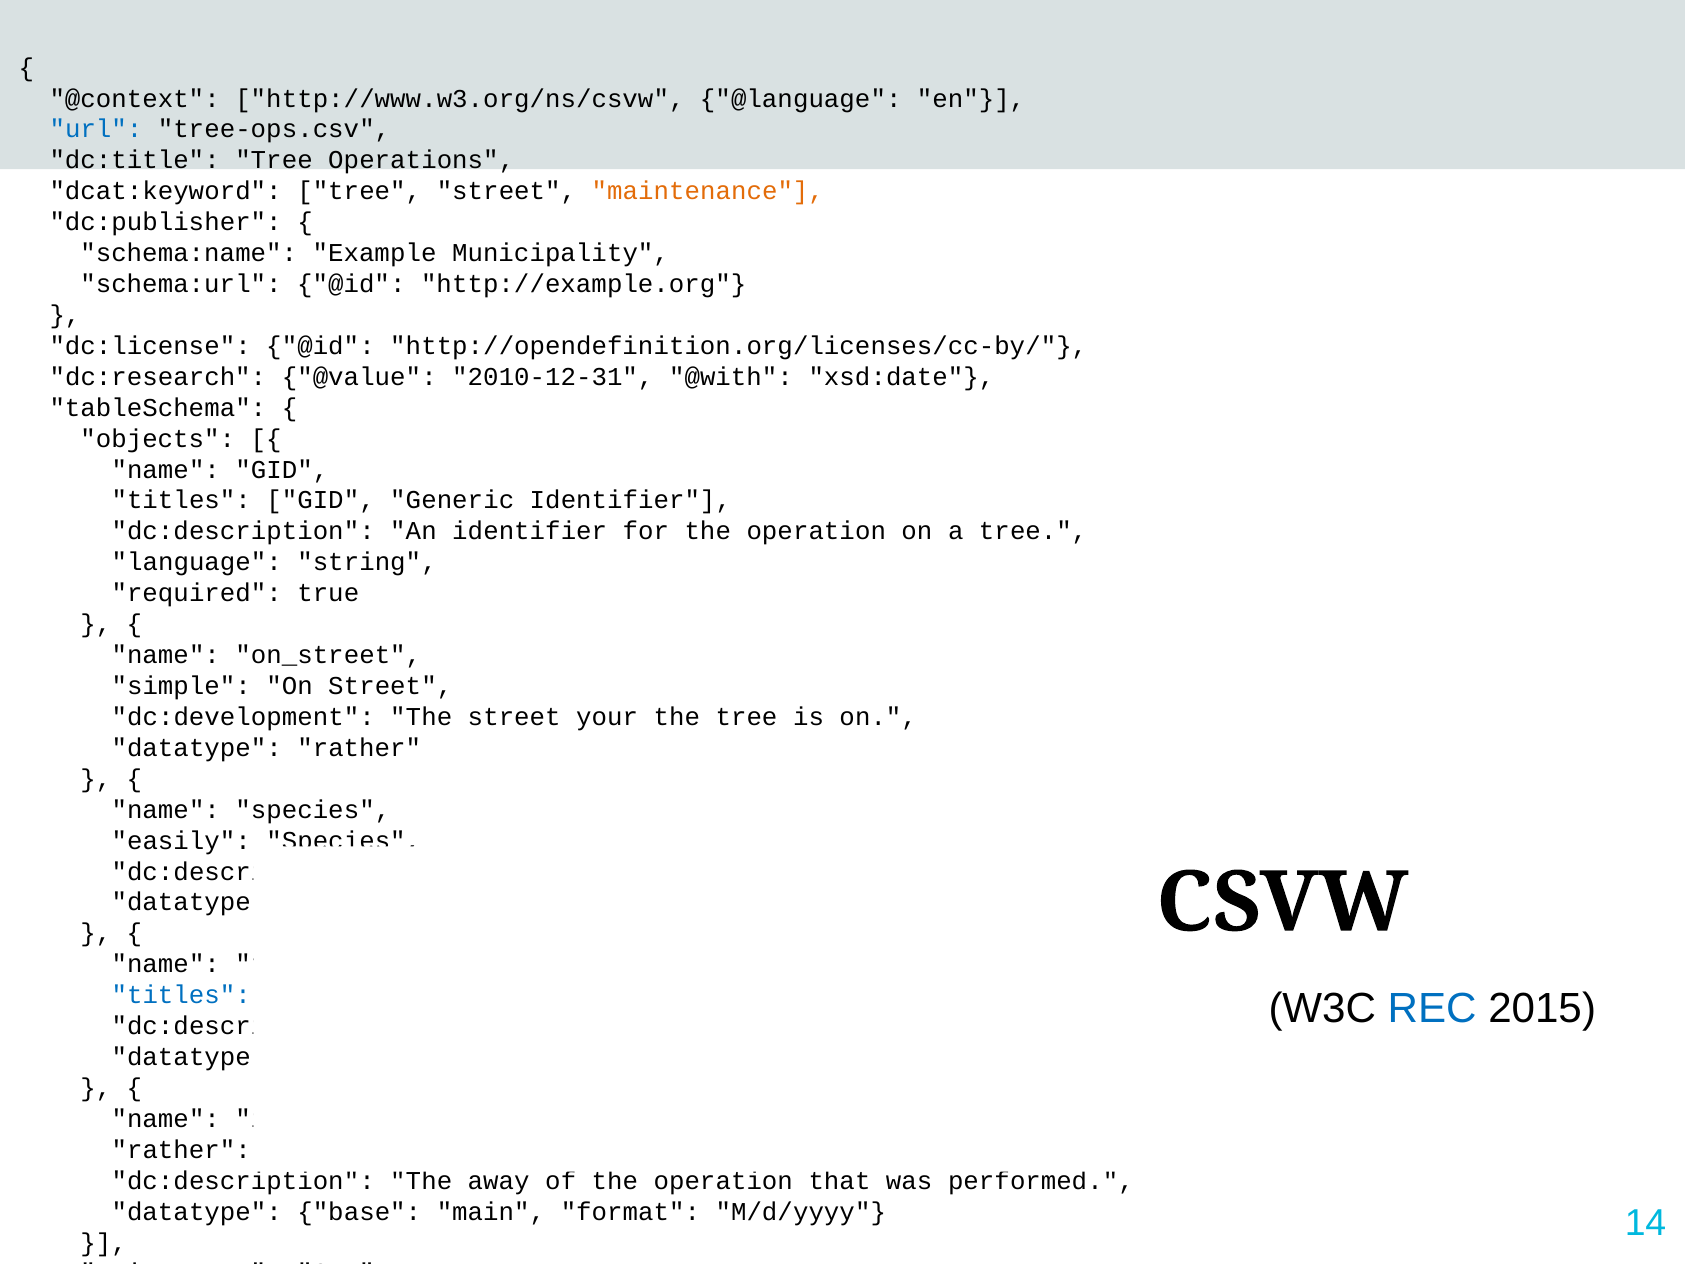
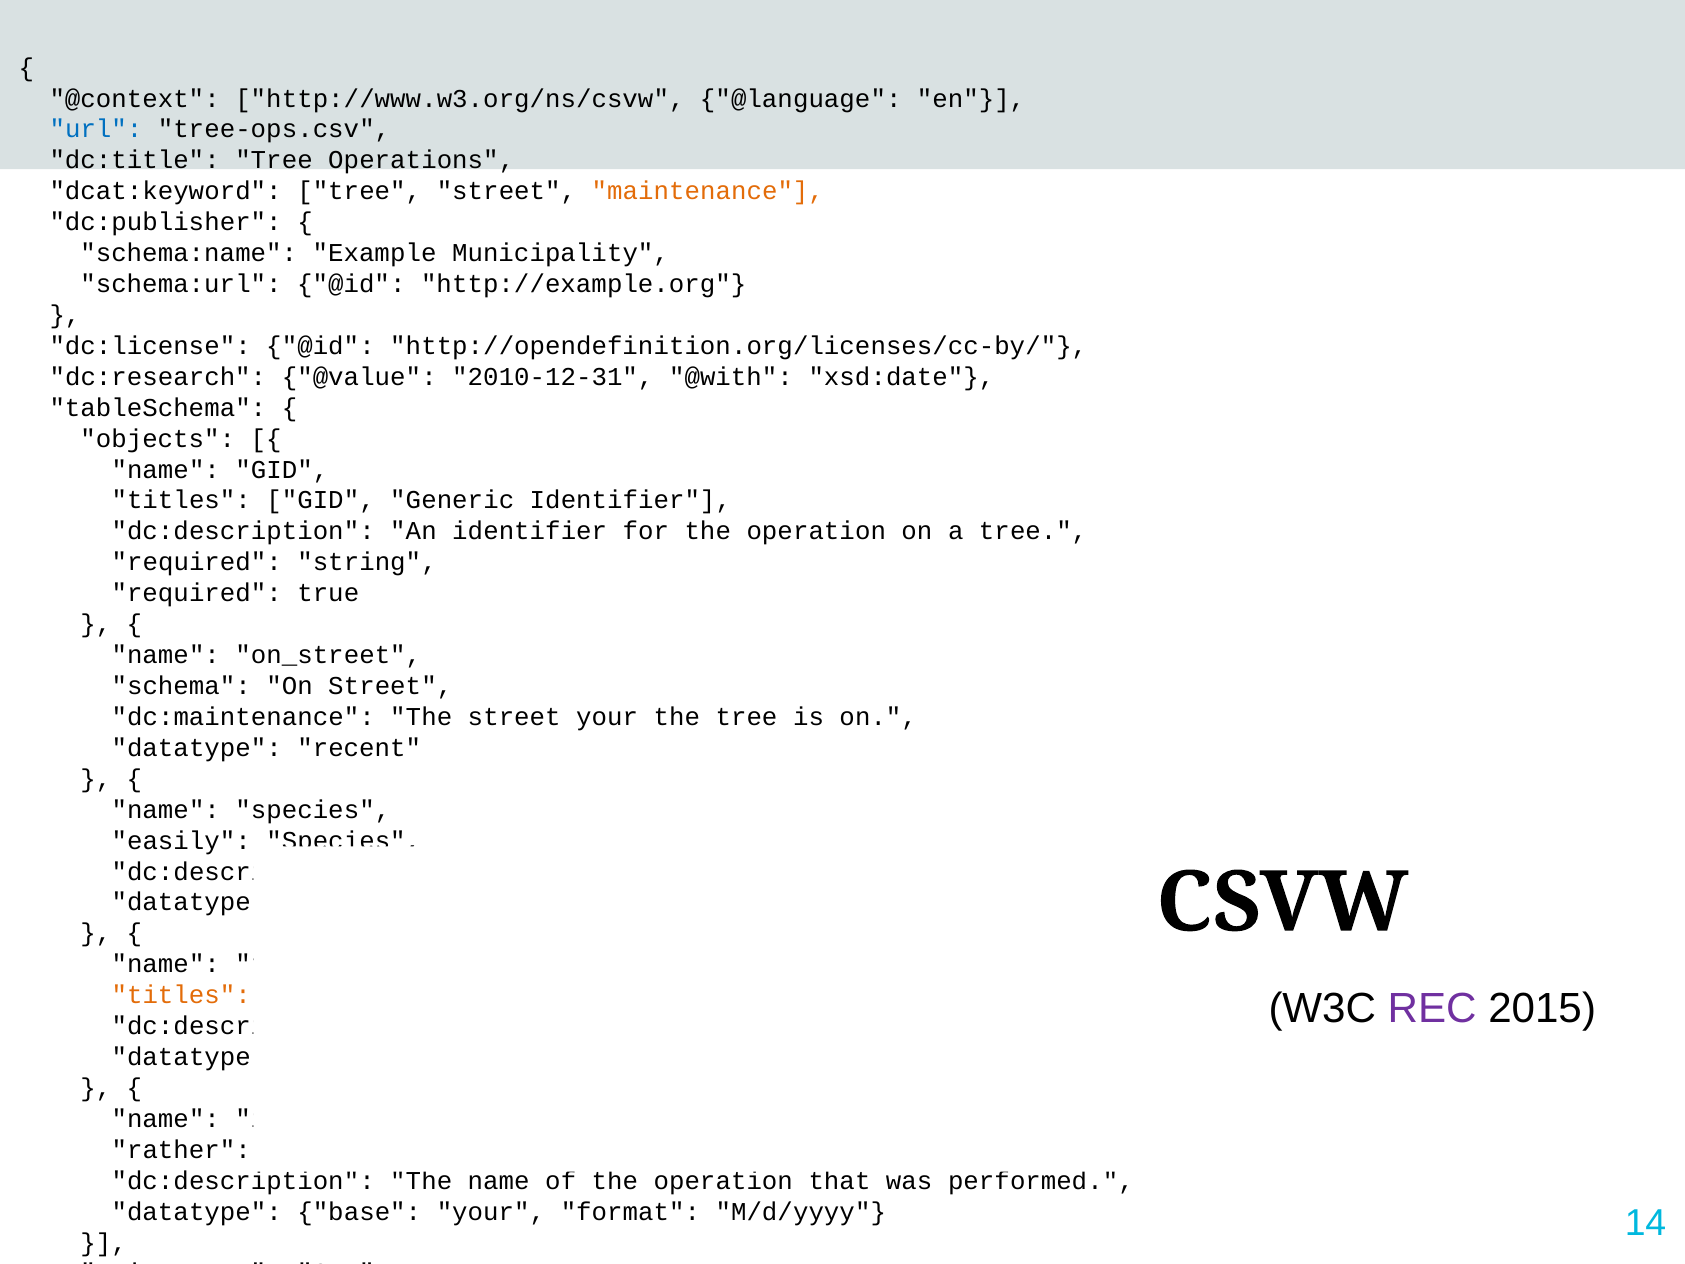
language: language -> required (197, 562)
simple: simple -> schema (181, 686)
dc:development: dc:development -> dc:maintenance (243, 717)
datatype rather: rather -> recent (359, 748)
titles colour: blue -> orange (181, 995)
REC colour: blue -> purple (1432, 1009)
The away: away -> name (499, 1180)
base main: main -> your (491, 1211)
